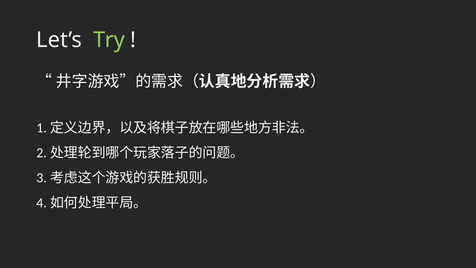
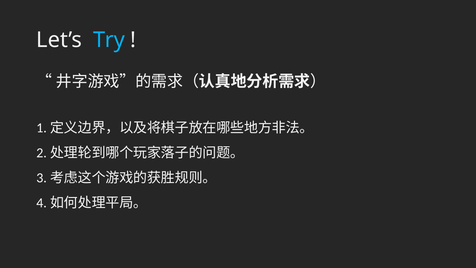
Try colour: light green -> light blue (109, 40)
